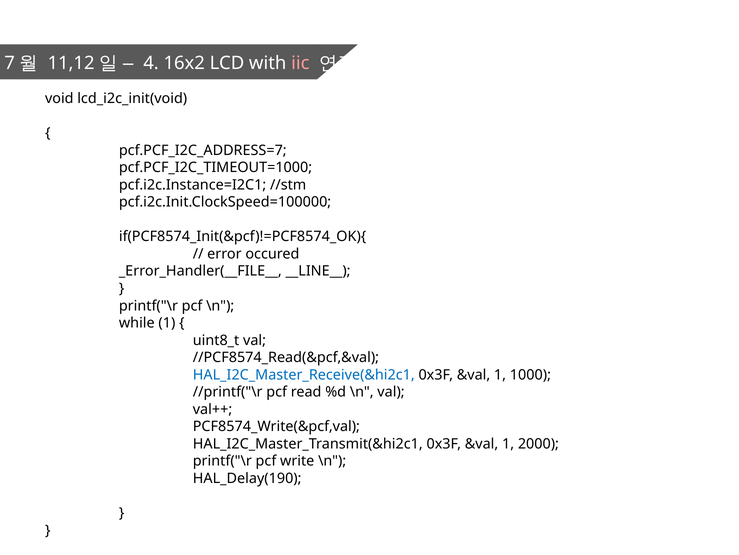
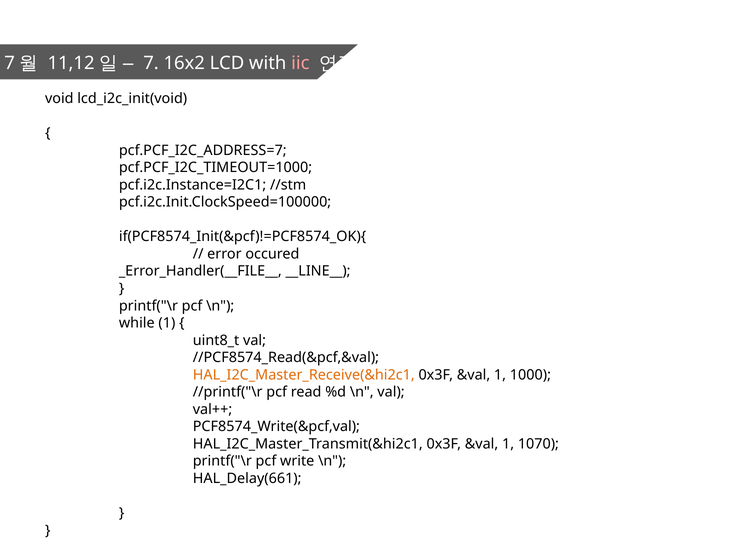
4: 4 -> 7 (151, 63)
HAL_I2C_Master_Receive(&hi2c1 colour: blue -> orange (304, 374)
2000: 2000 -> 1070 (538, 443)
HAL_Delay(190: HAL_Delay(190 -> HAL_Delay(661 (247, 478)
